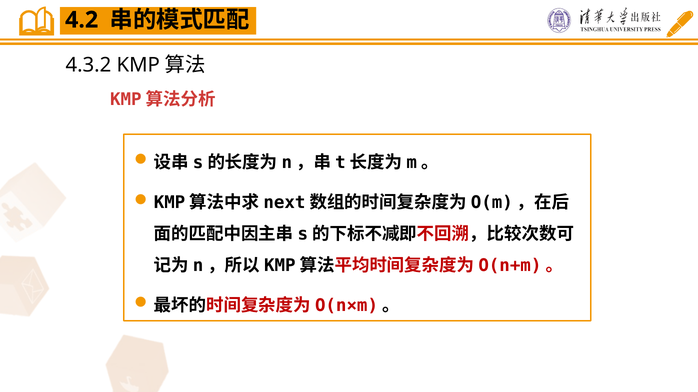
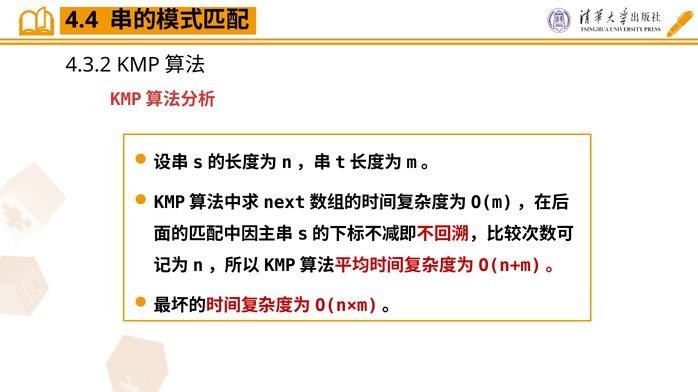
4.2: 4.2 -> 4.4 (82, 20)
